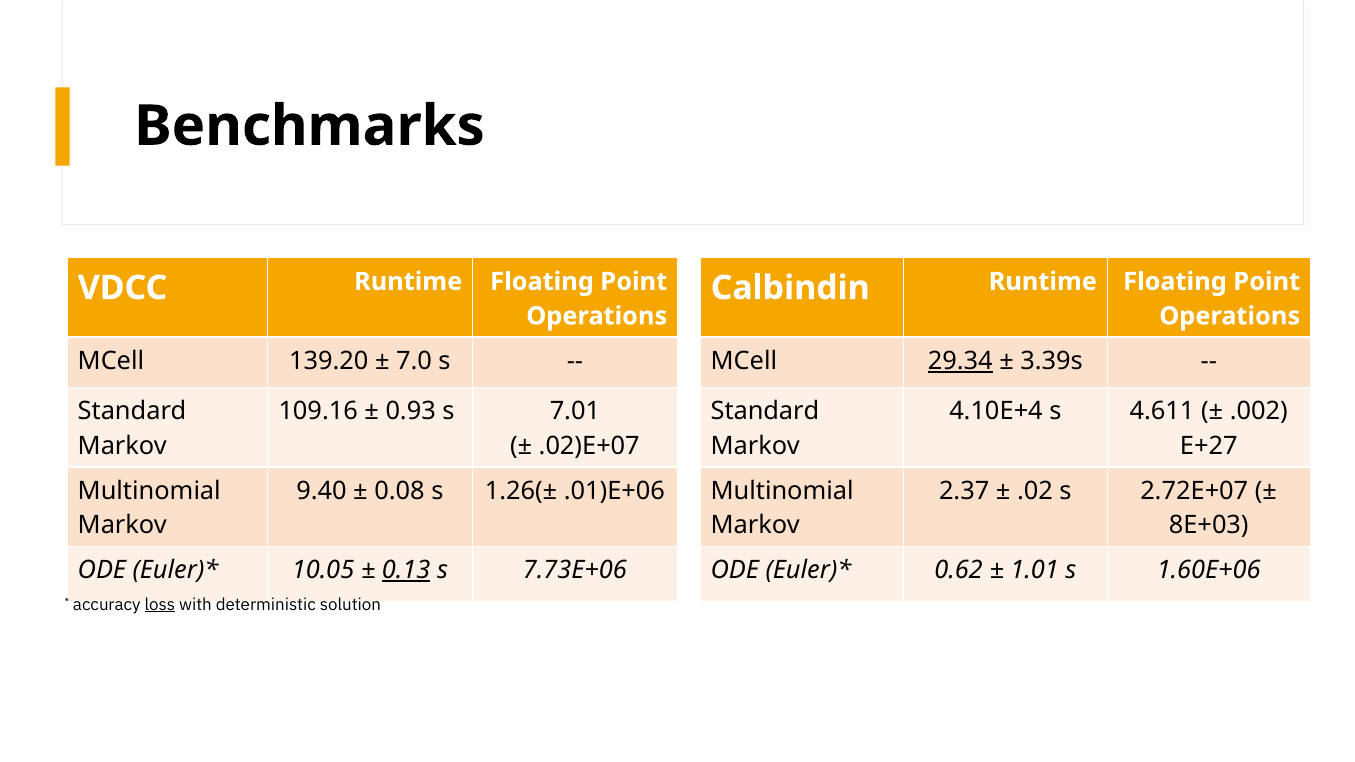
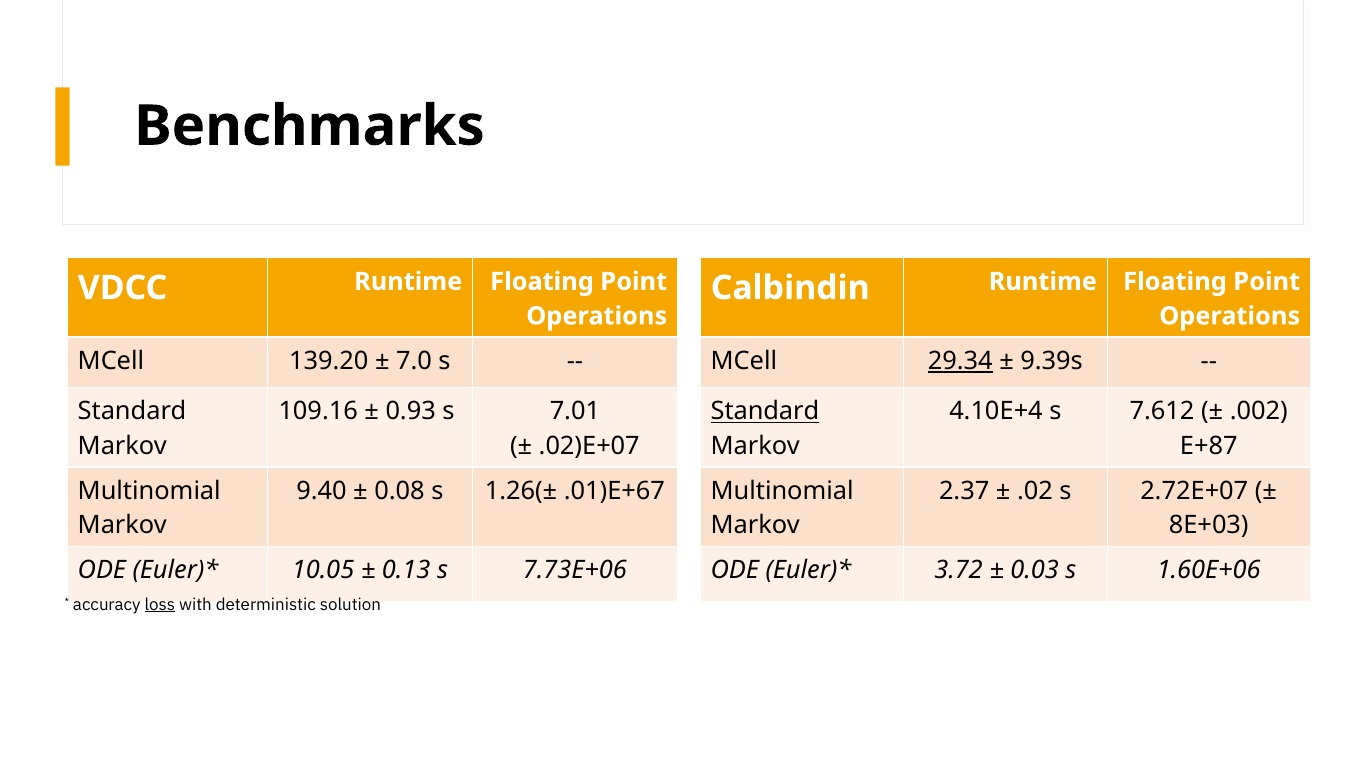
3.39s: 3.39s -> 9.39s (1052, 361)
Standard underline: none -> present (765, 412)
4.611: 4.611 -> 7.612 (1162, 412)
E+27: E+27 -> E+87 (1209, 446)
.01)E+06: .01)E+06 -> .01)E+67 (614, 491)
0.13 underline: present -> none (406, 570)
0.62: 0.62 -> 3.72 (959, 570)
1.01: 1.01 -> 0.03 (1035, 570)
